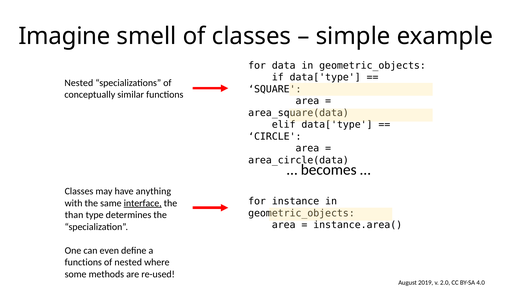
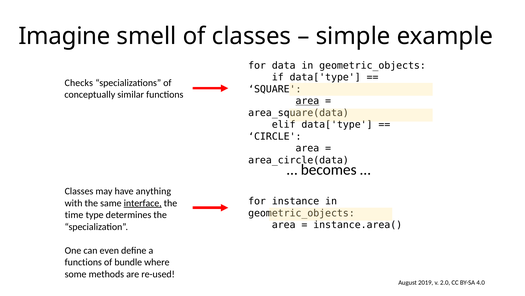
Nested: Nested -> Checks (79, 83)
area underline: none -> present (307, 101)
than: than -> time (74, 214)
of nested: nested -> bundle (128, 262)
